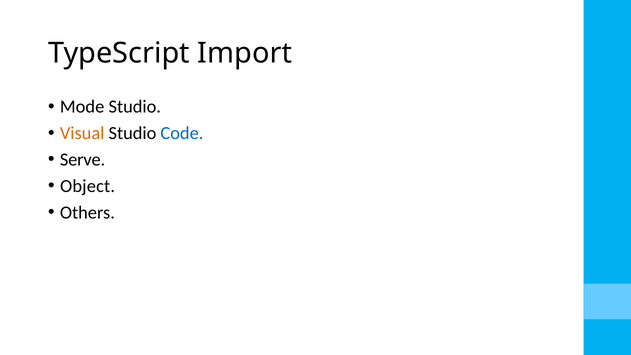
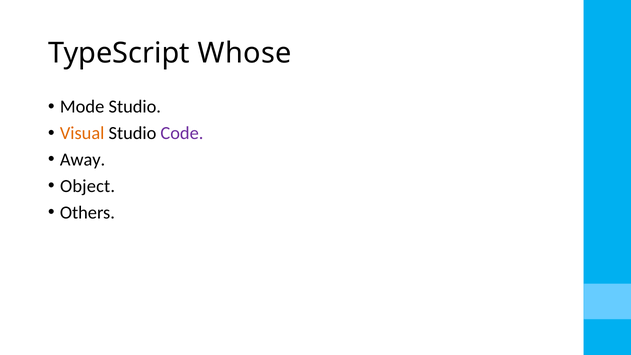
Import: Import -> Whose (245, 53)
Code colour: blue -> purple (182, 133)
Serve: Serve -> Away (83, 160)
